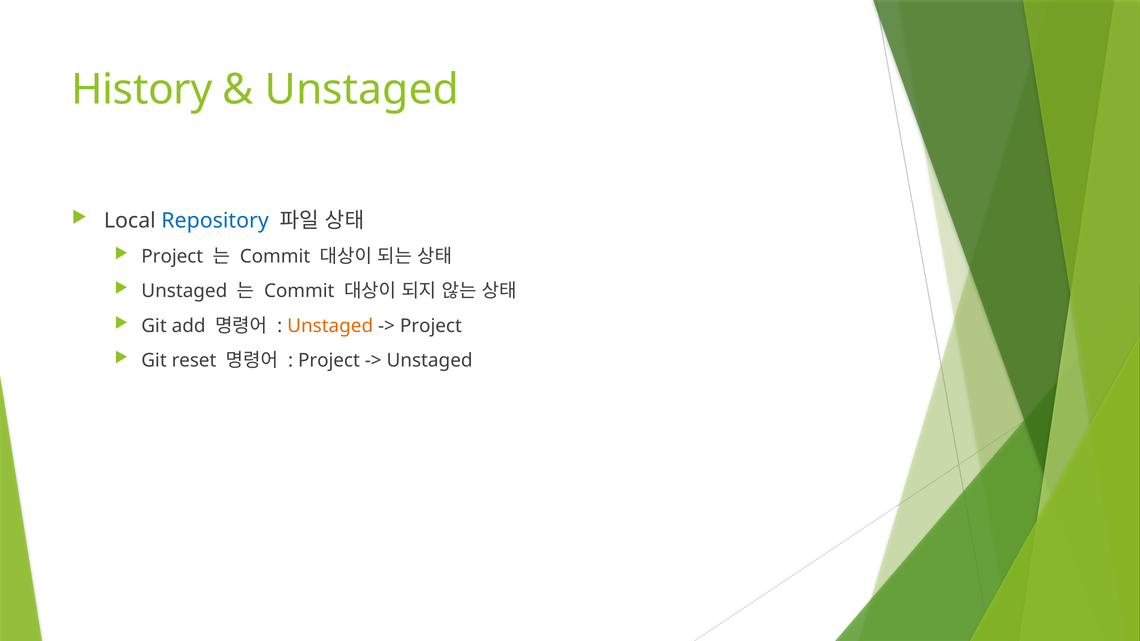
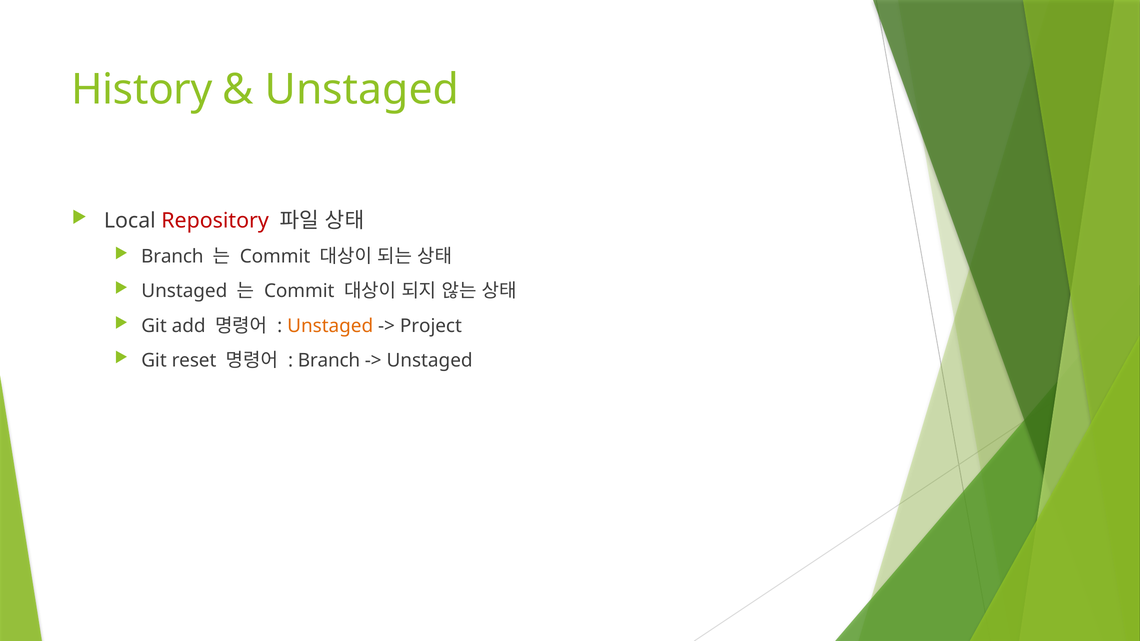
Repository colour: blue -> red (215, 221)
Project: Project -> Branch (172, 257)
Project: Project -> Branch (329, 361)
